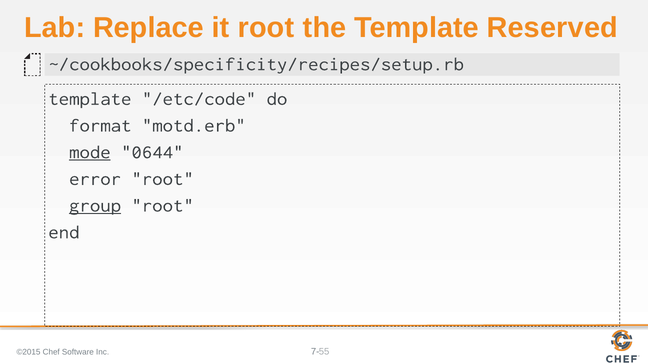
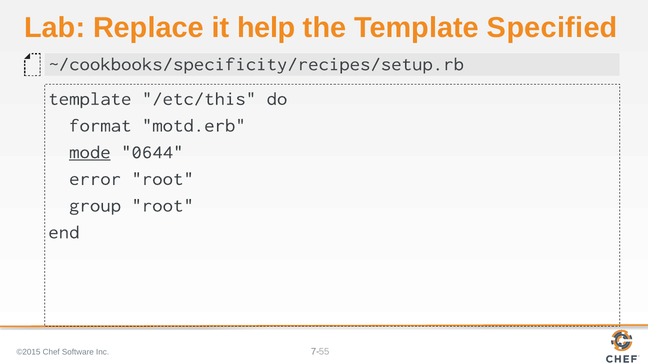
it root: root -> help (266, 28)
Reserved: Reserved -> Specified (552, 28)
/etc/code: /etc/code -> /etc/this (199, 99)
group underline: present -> none (95, 206)
